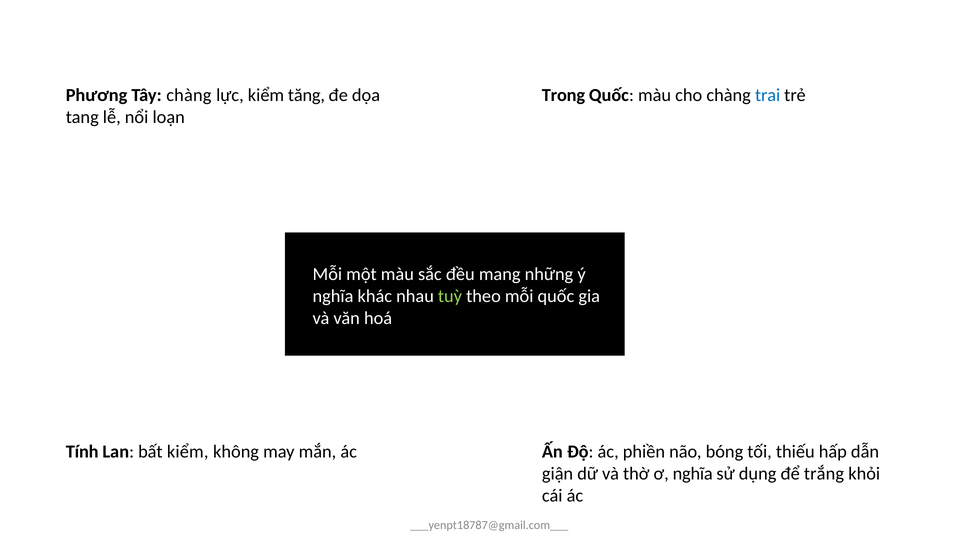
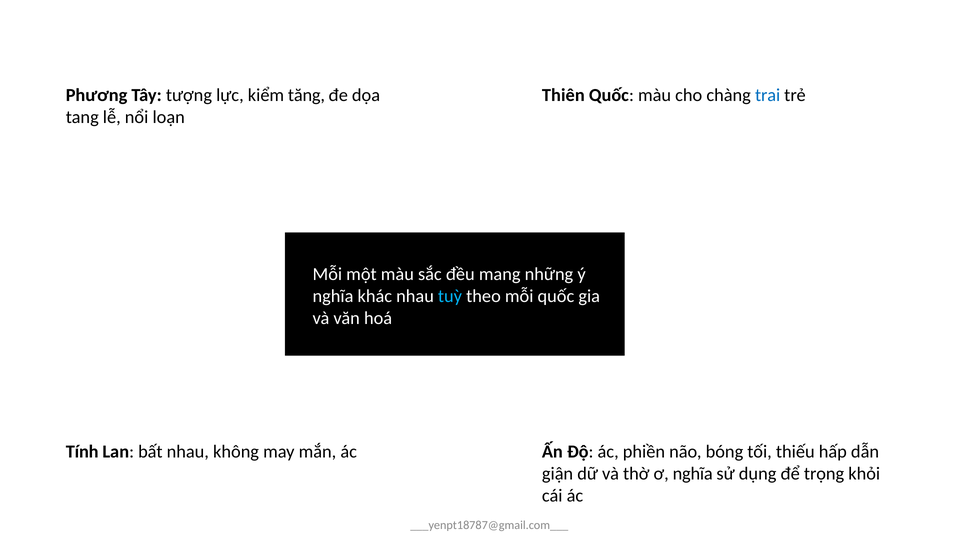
Tây chàng: chàng -> tượng (189, 95)
Trong: Trong -> Thiên (563, 95)
tuỳ colour: light green -> light blue (450, 297)
bất kiểm: kiểm -> nhau (188, 452)
trắng: trắng -> trọng (824, 474)
